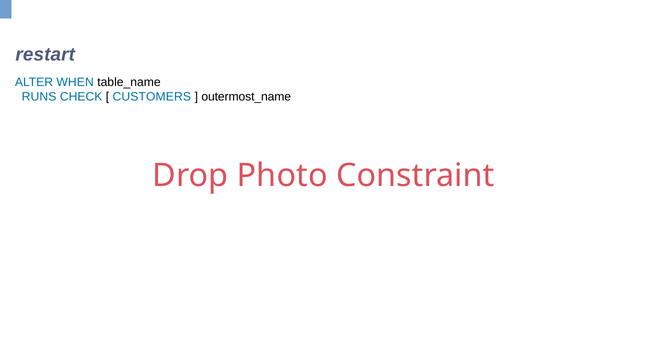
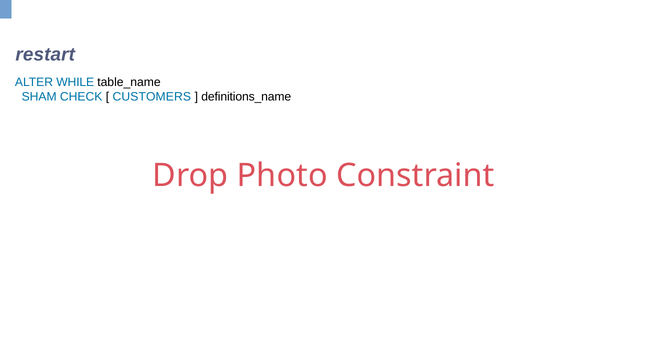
WHEN: WHEN -> WHILE (75, 82)
RUNS: RUNS -> SHAM (39, 97)
outermost_name: outermost_name -> definitions_name (246, 97)
